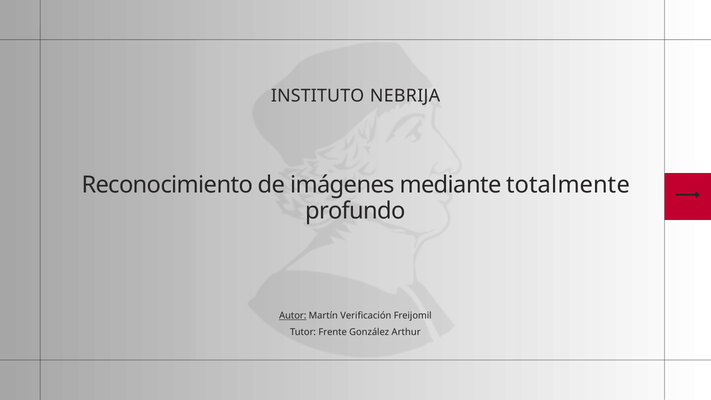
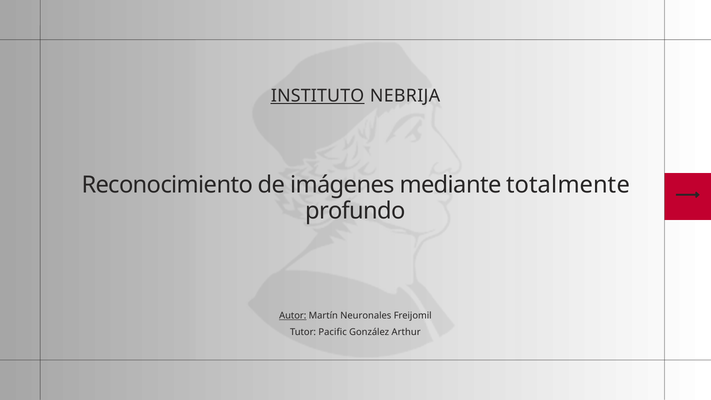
INSTITUTO underline: none -> present (318, 96)
Verificación: Verificación -> Neuronales (366, 316)
Frente: Frente -> Pacific (333, 332)
